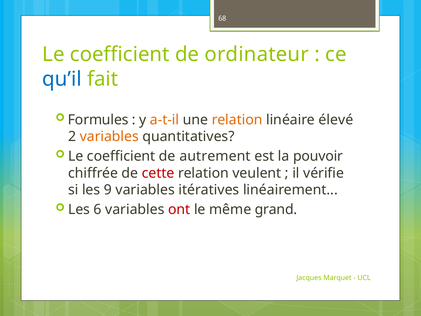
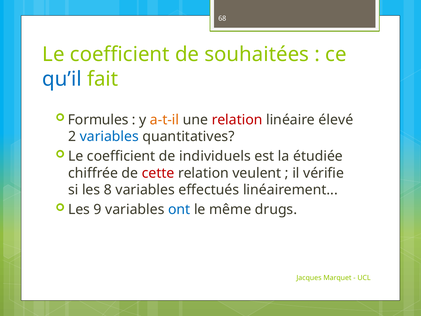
ordinateur: ordinateur -> souhaitées (257, 54)
relation colour: orange -> red (237, 120)
variables colour: orange -> blue (109, 137)
autrement: autrement -> individuels (215, 156)
pouvoir: pouvoir -> étudiée (318, 156)
9: 9 -> 8 (108, 190)
itératives: itératives -> effectués (209, 190)
6: 6 -> 9 (98, 209)
ont colour: red -> blue (179, 209)
grand: grand -> drugs (276, 209)
